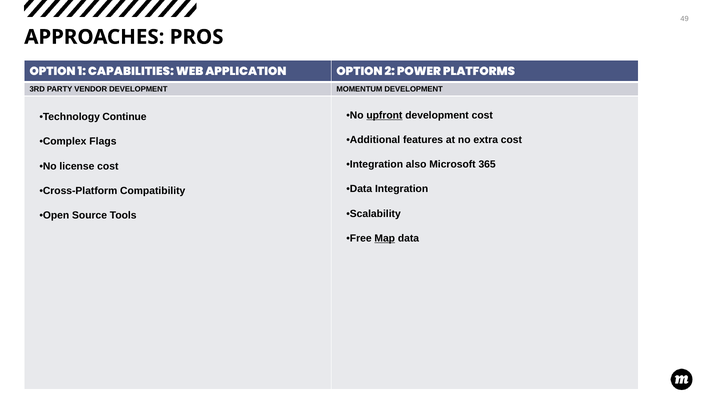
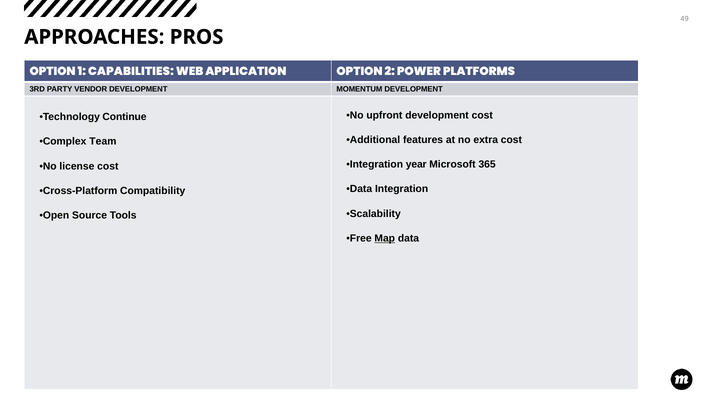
upfront underline: present -> none (384, 115)
Flags: Flags -> Team (103, 141)
also: also -> year (416, 164)
